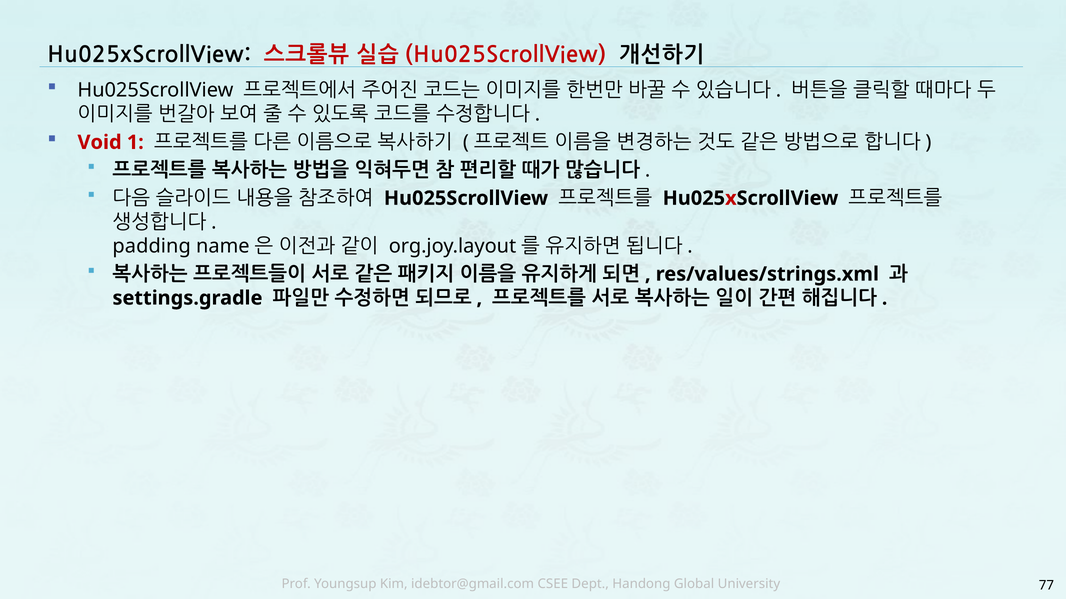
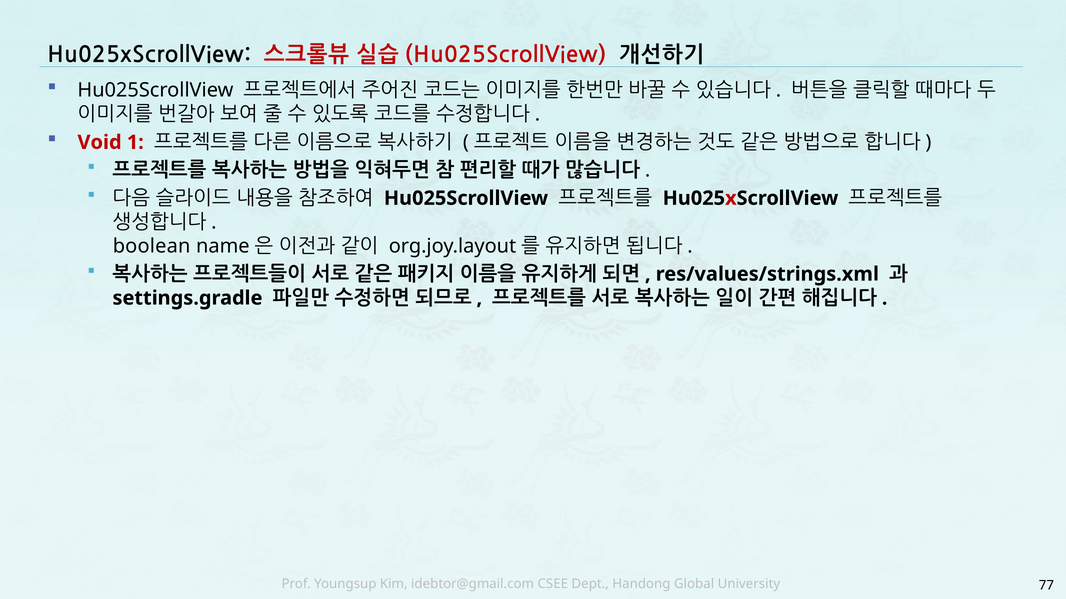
padding: padding -> boolean (152, 246)
